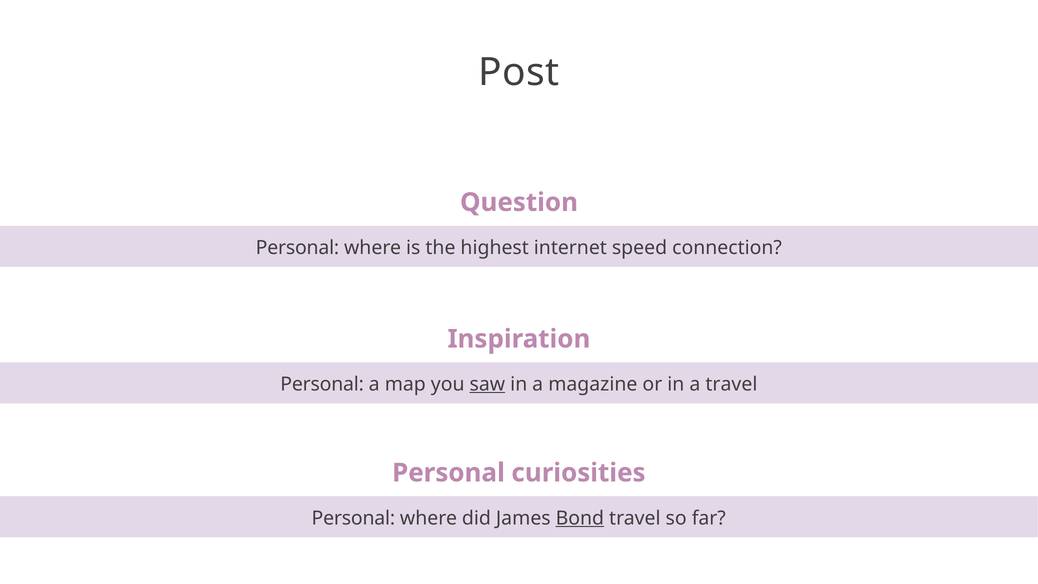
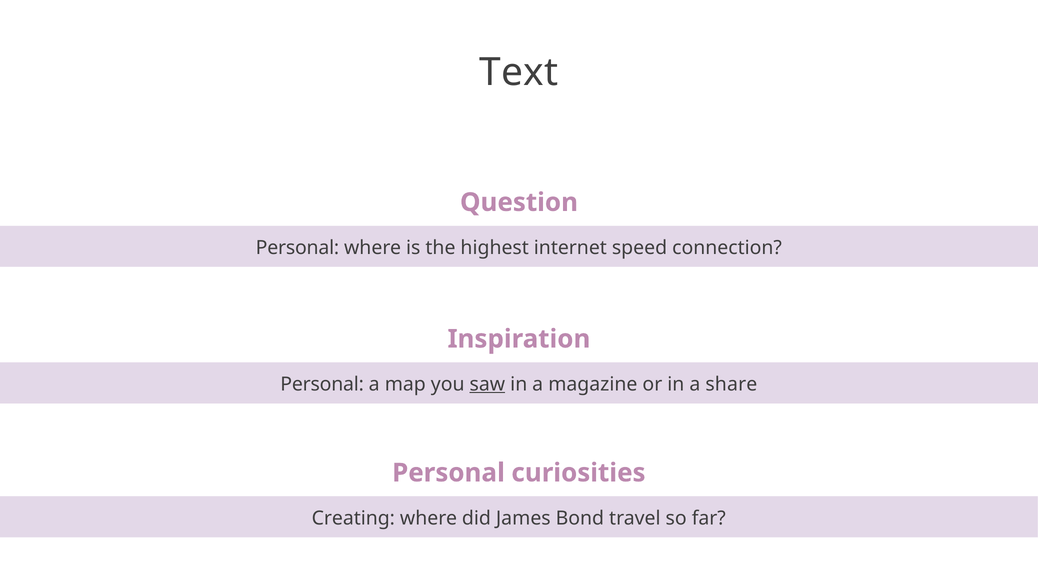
Post: Post -> Text (519, 73)
a travel: travel -> share (731, 384)
Personal: Personal -> Creating (353, 518)
Bond underline: present -> none (580, 518)
